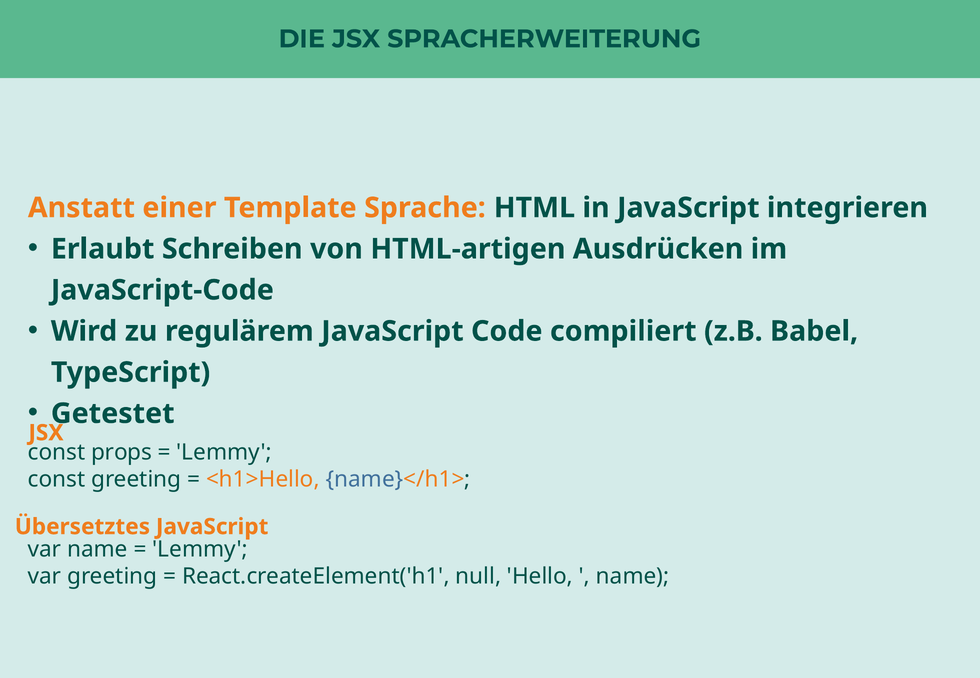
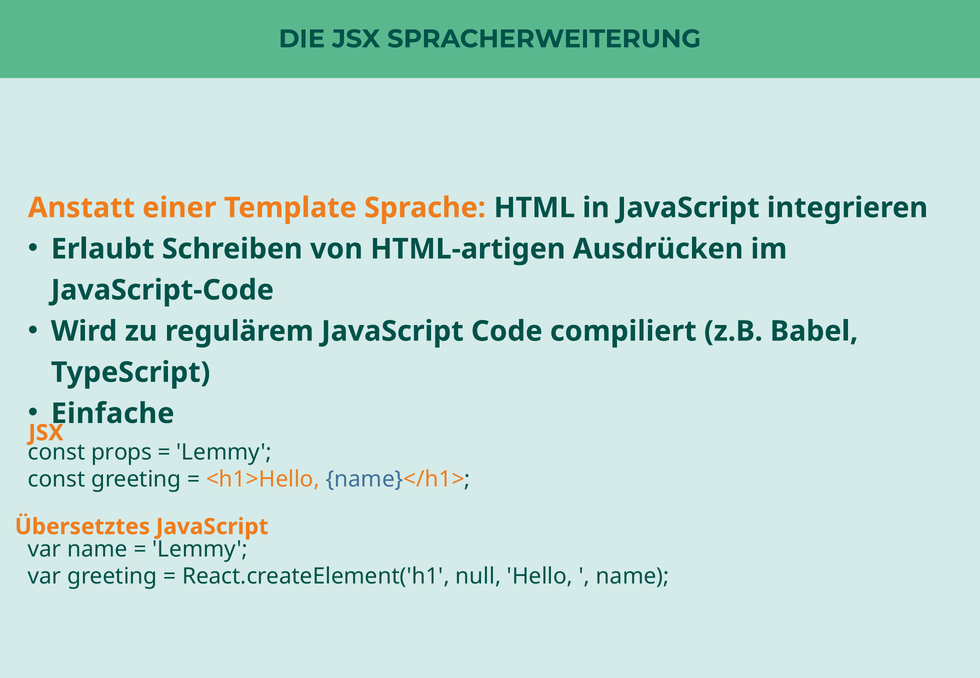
Getestet: Getestet -> Einfache (113, 414)
